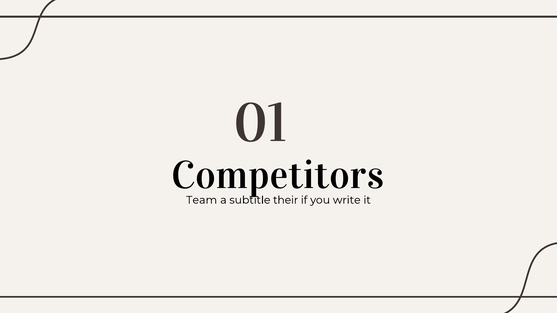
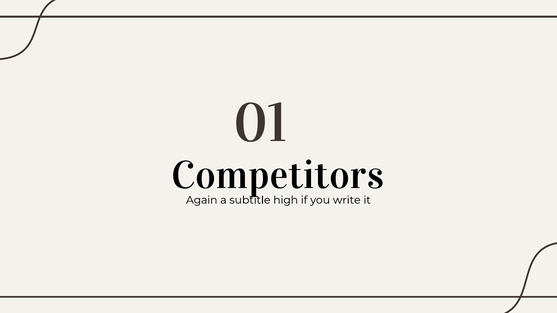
Team: Team -> Again (202, 200)
their: their -> high (286, 200)
